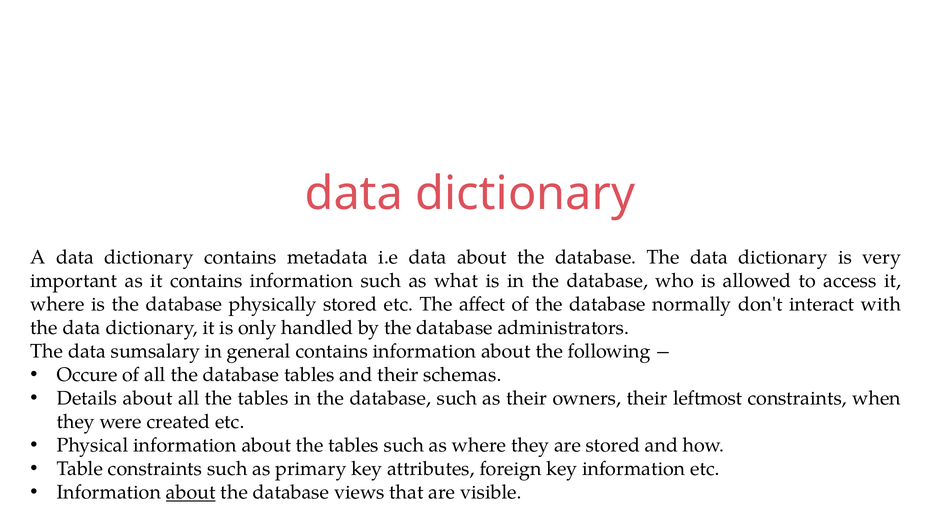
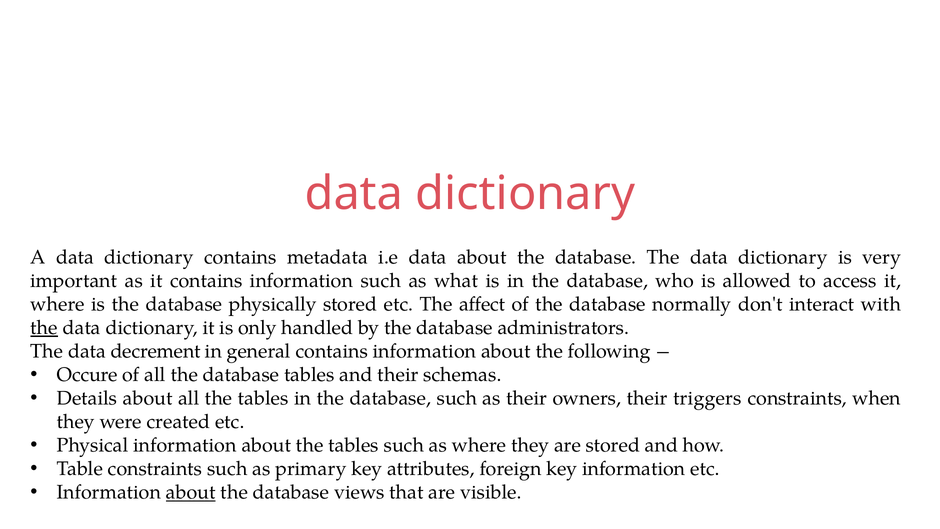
the underline: none -> present (44, 328)
sumsalary: sumsalary -> decrement (156, 351)
leftmost: leftmost -> triggers (708, 398)
